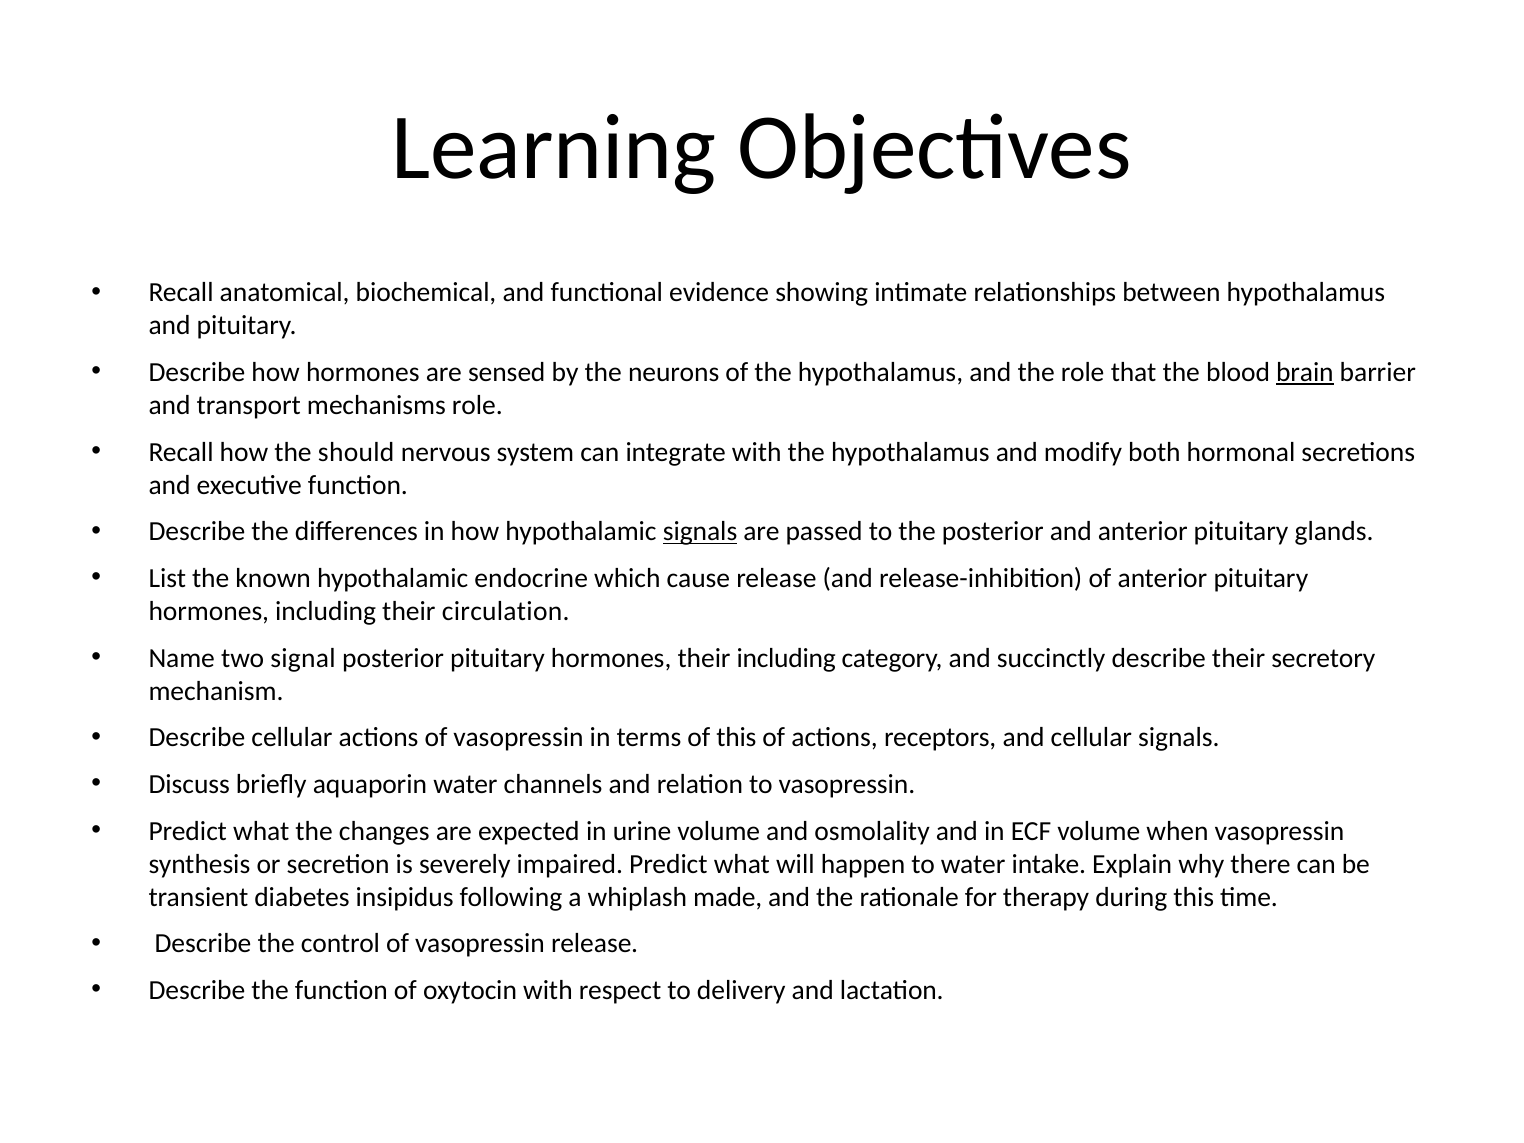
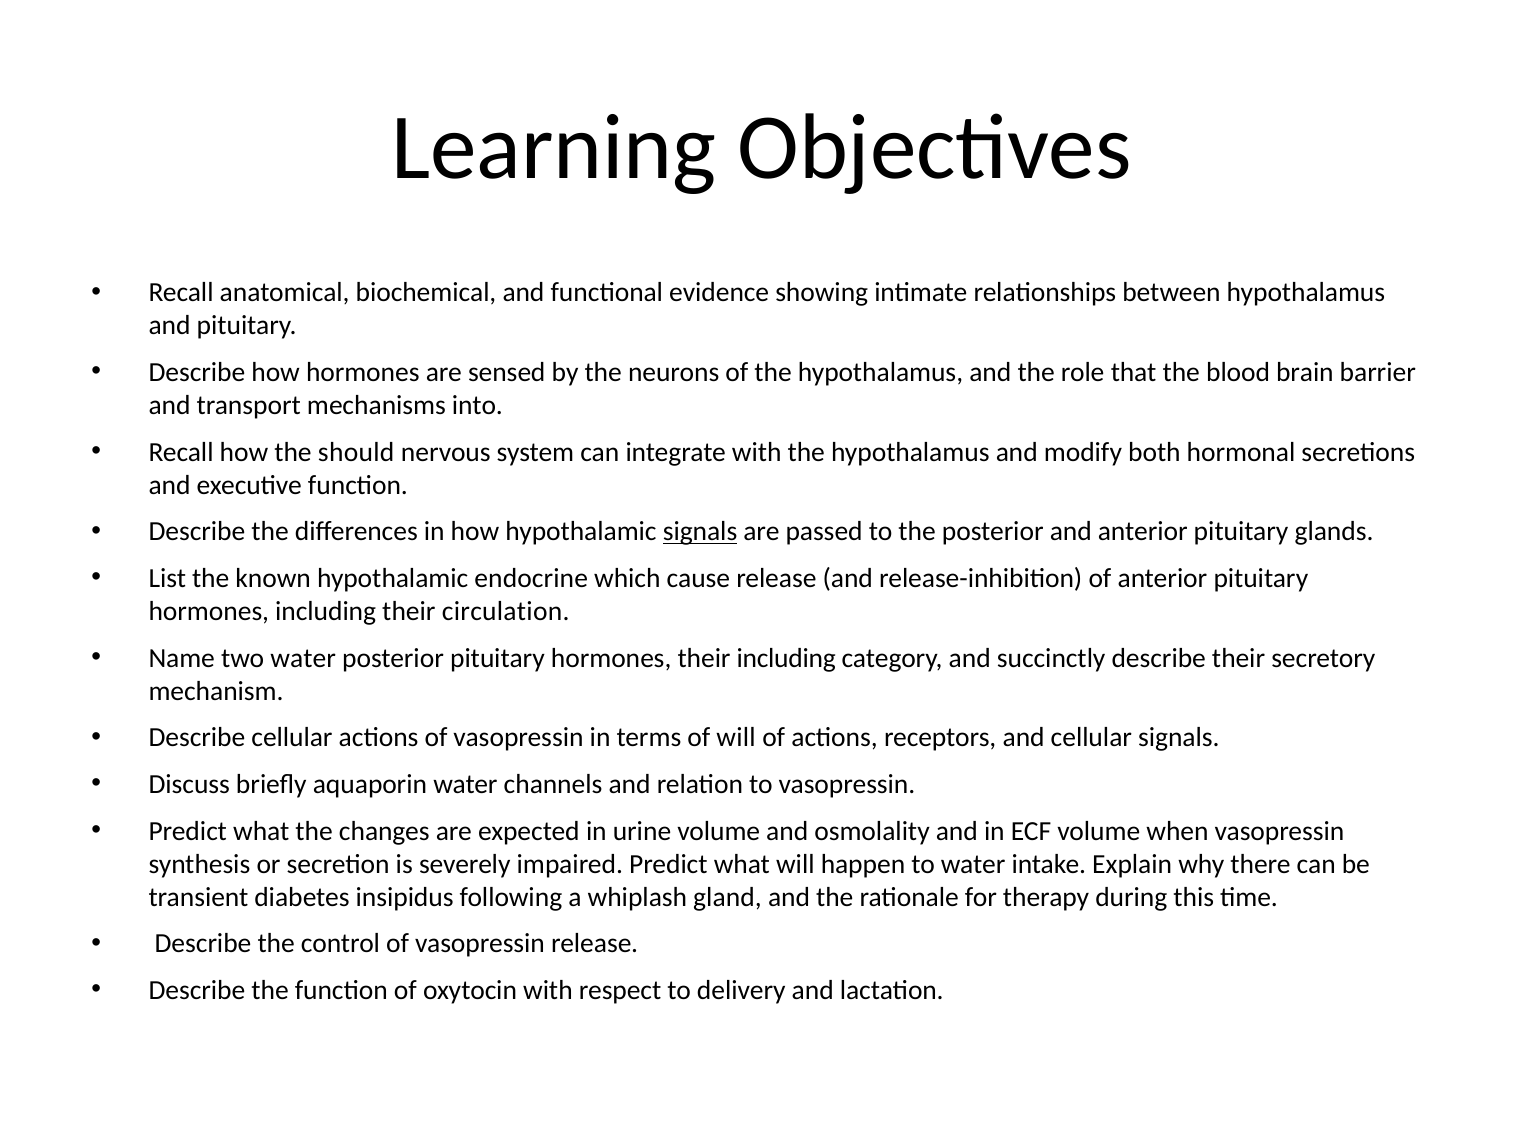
brain underline: present -> none (1305, 372)
mechanisms role: role -> into (477, 406)
two signal: signal -> water (303, 658)
of this: this -> will (736, 738)
made: made -> gland (727, 897)
